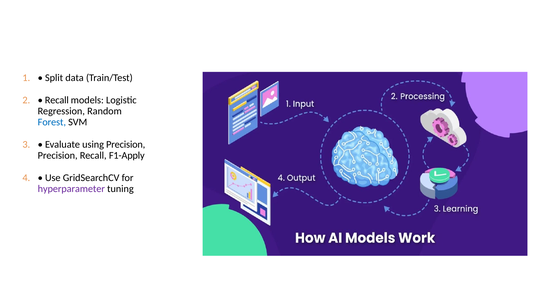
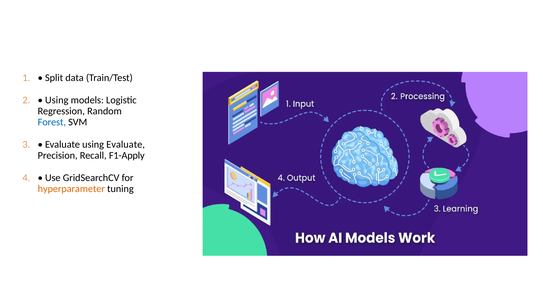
Recall: Recall -> Using (57, 100)
using Precision: Precision -> Evaluate (126, 144)
hyperparameter colour: purple -> orange (71, 189)
